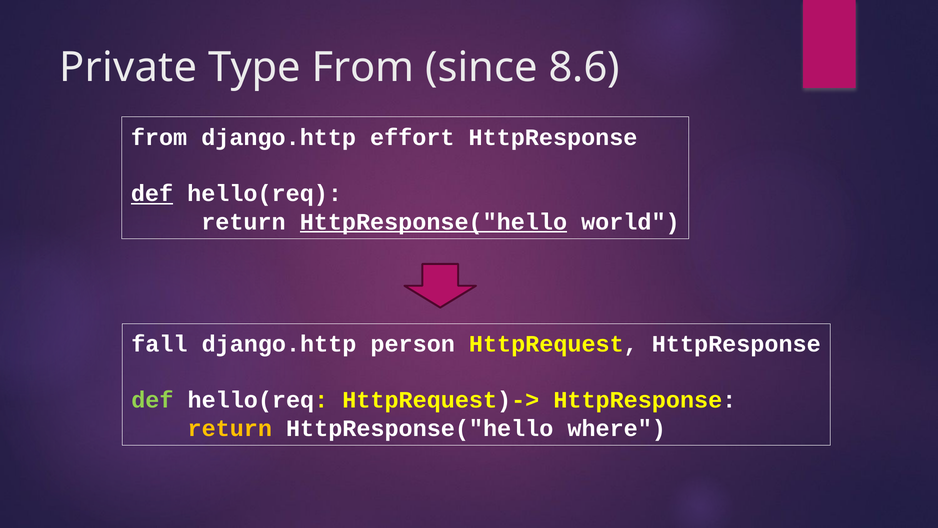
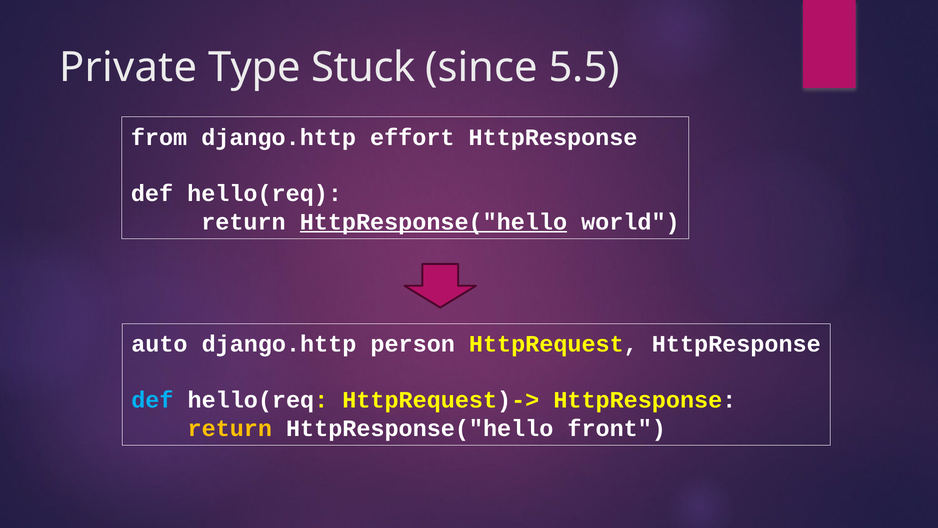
Type From: From -> Stuck (363, 67)
8.6: 8.6 -> 5.5 (584, 67)
def underline: present -> none (152, 193)
fall: fall -> auto (159, 344)
def colour: light green -> light blue (152, 400)
where: where -> front (617, 428)
